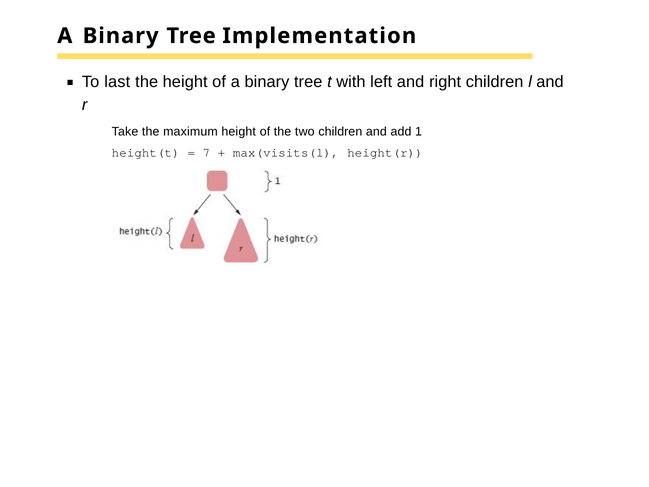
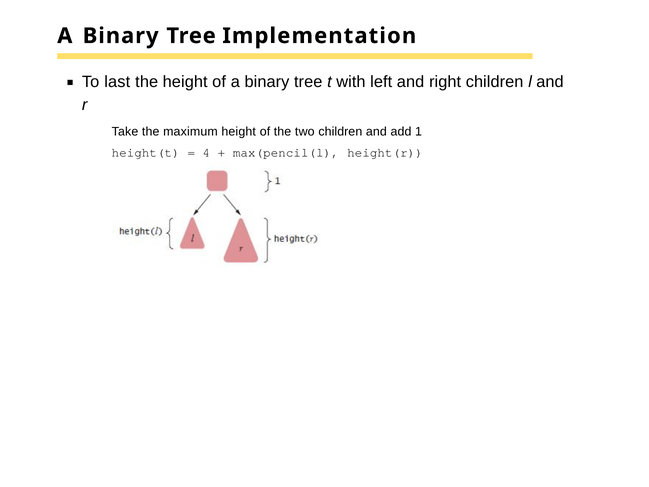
7: 7 -> 4 (206, 152)
max(visits(l: max(visits(l -> max(pencil(l (286, 152)
